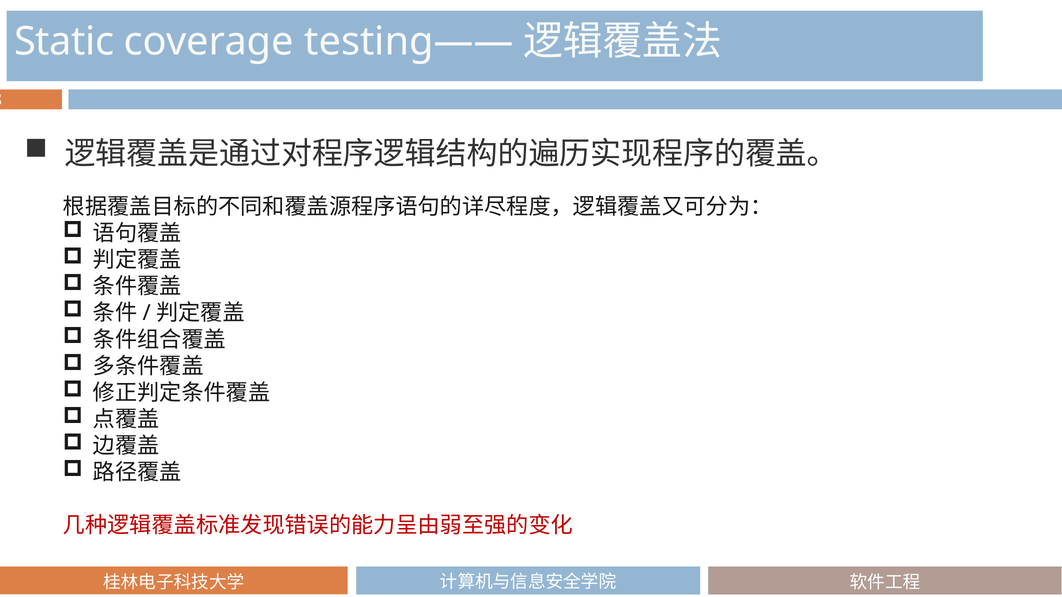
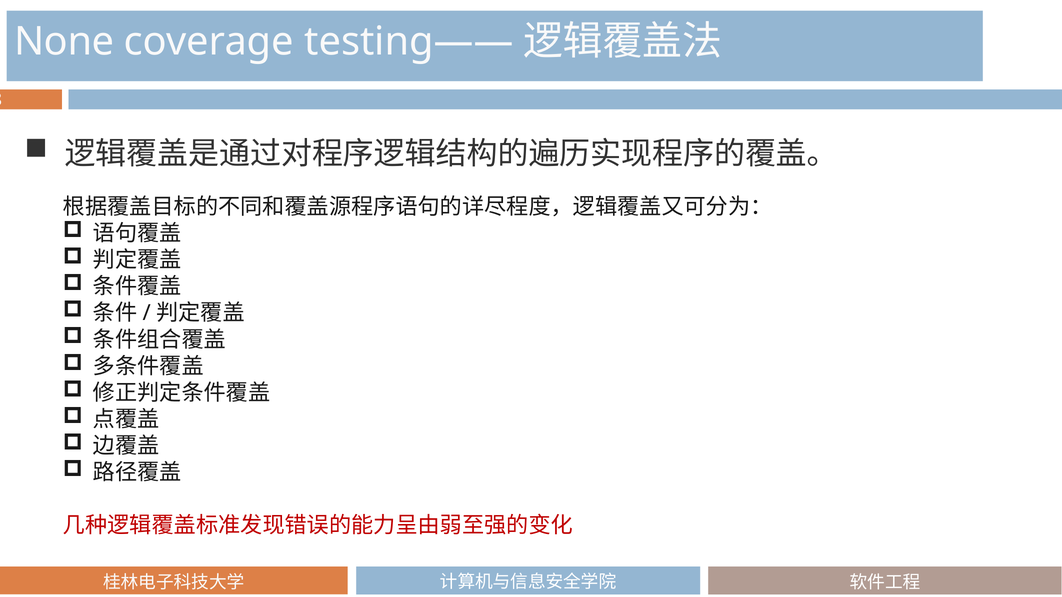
Static: Static -> None (64, 41)
